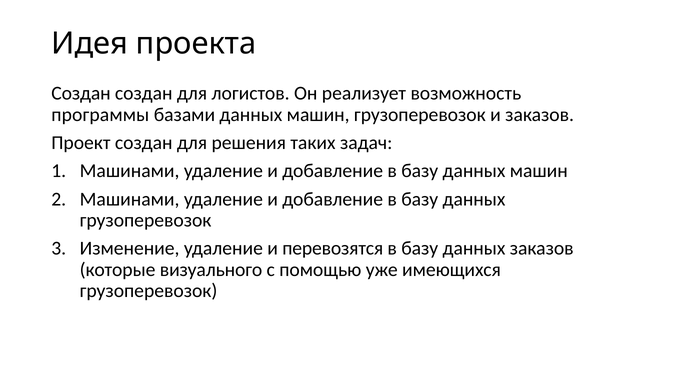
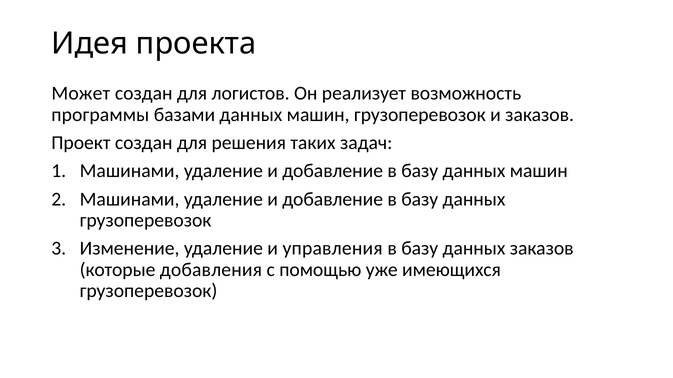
Создан: Создан -> Может (81, 94)
перевозятся: перевозятся -> управления (333, 249)
визуального: визуального -> добавления (211, 270)
